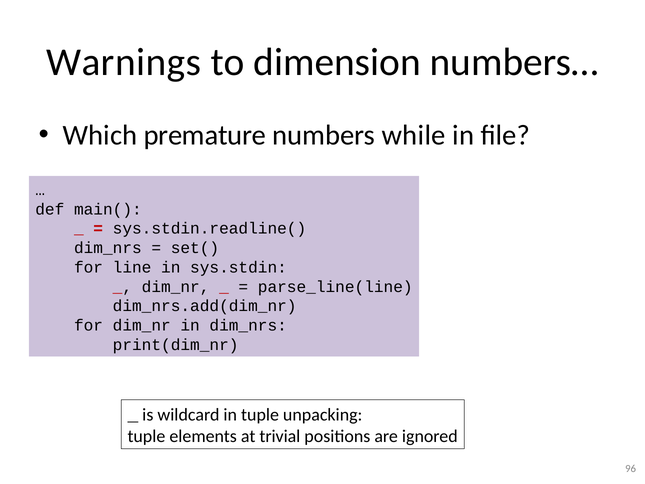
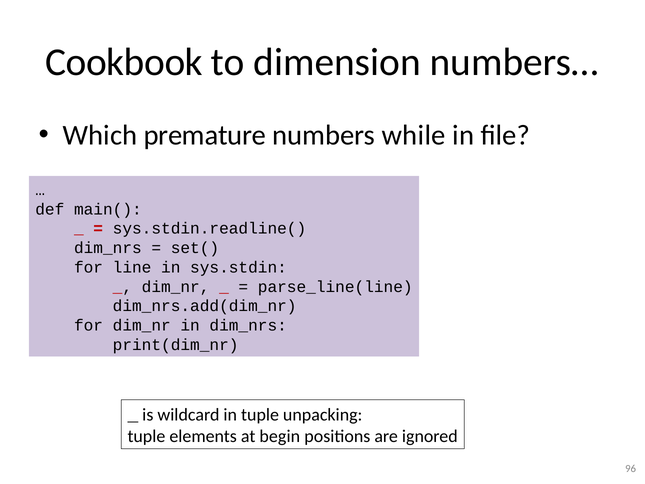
Warnings: Warnings -> Cookbook (124, 62)
trivial: trivial -> begin (280, 436)
